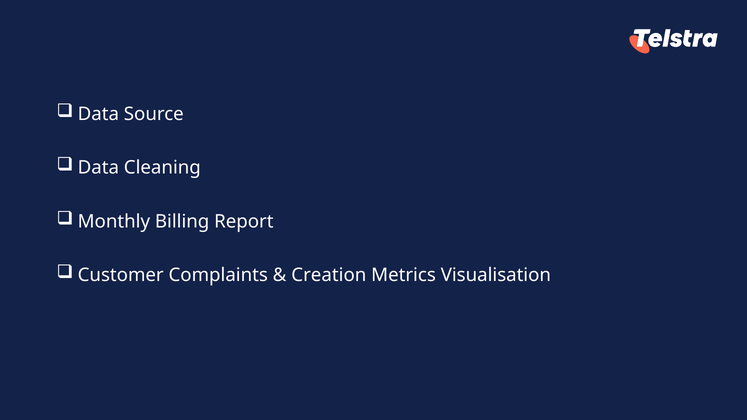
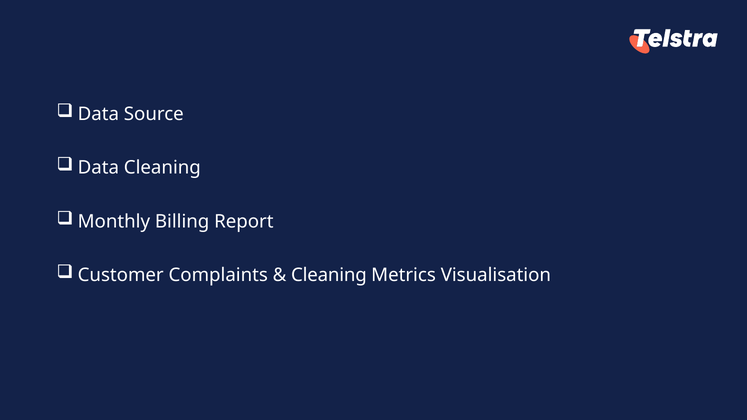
Creation: Creation -> Cleaning (329, 275)
